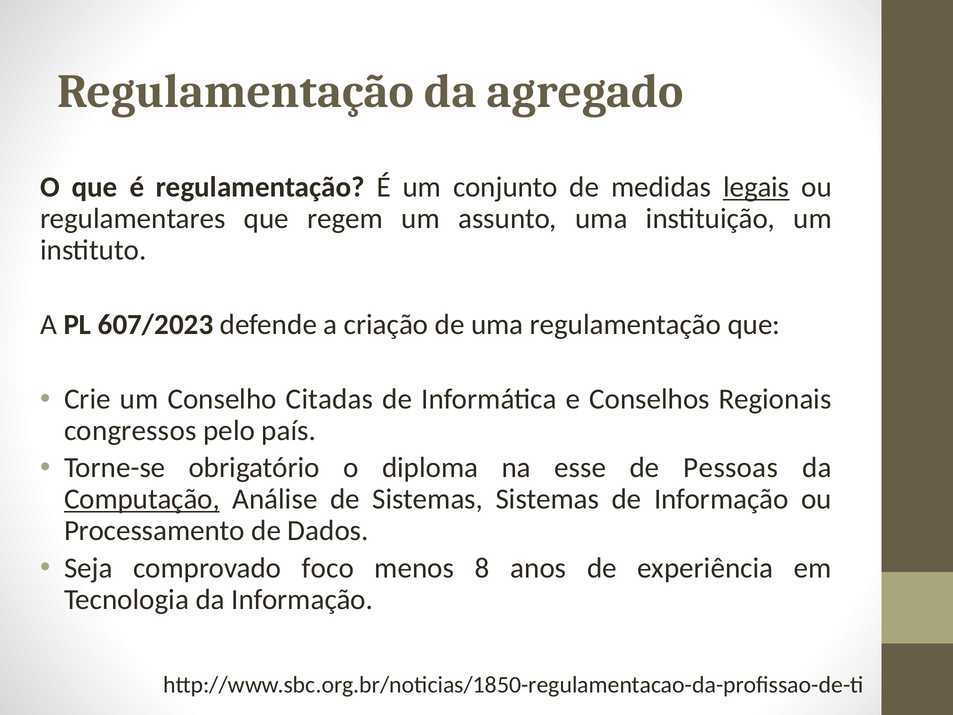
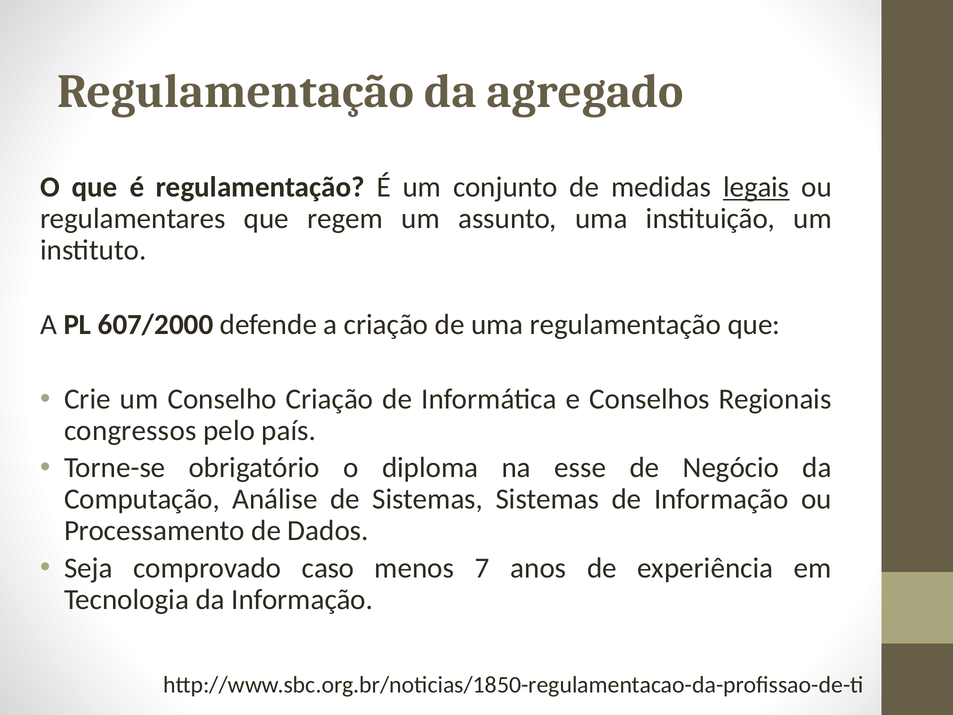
607/2023: 607/2023 -> 607/2000 (156, 324)
Conselho Citadas: Citadas -> Criação (330, 399)
Pessoas: Pessoas -> Negócio (731, 468)
Computação underline: present -> none (142, 499)
foco: foco -> caso (328, 568)
8: 8 -> 7 (482, 568)
